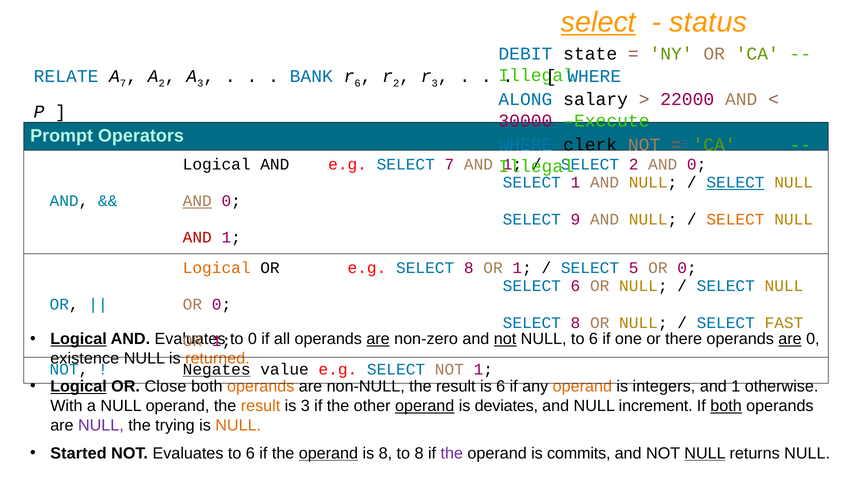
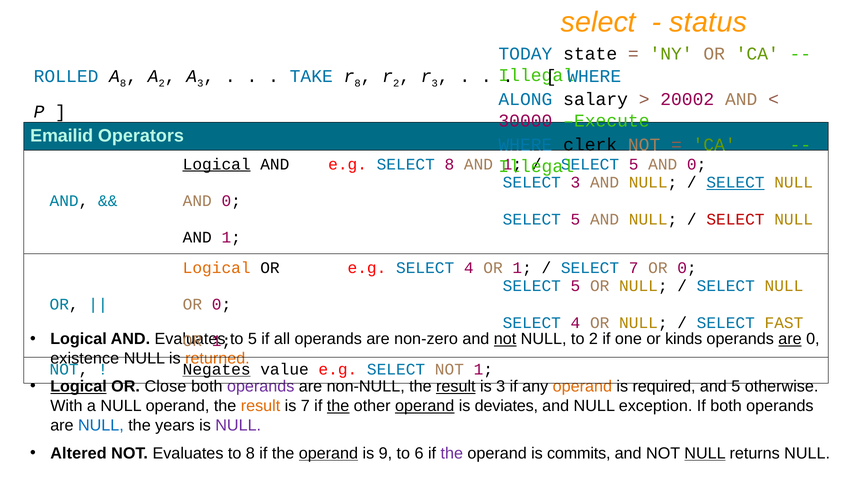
select underline: present -> none (598, 22)
DEBIT: DEBIT -> TODAY (525, 54)
RELATE: RELATE -> ROLLED (66, 76)
A 7: 7 -> 8 (123, 83)
BANK: BANK -> TAKE (311, 76)
6: 6 -> 8 (358, 83)
22000: 22000 -> 20002 (687, 99)
Prompt: Prompt -> Emailid (62, 136)
Logical underline: none -> present (217, 164)
SELECT 7: 7 -> 8 (449, 164)
2: 2 -> 5 (634, 164)
SELECT 1: 1 -> 3 (575, 183)
AND underline: present -> none (197, 201)
9: 9 -> 5 (575, 219)
SELECT colour: orange -> red (735, 219)
AND colour: red -> black (197, 238)
e.g SELECT 8: 8 -> 4 (469, 268)
SELECT 5: 5 -> 7 (634, 268)
6: 6 -> 5 (575, 286)
8: 8 -> 4 (575, 323)
Logical underline: present -> none (79, 339)
to 0: 0 -> 5 (252, 339)
are underline: present -> none (378, 339)
NULL to 6: 6 -> 2 (593, 339)
there: there -> kinds (684, 339)
operands colour: orange -> purple (261, 386)
result underline: none -> present (456, 386)
is 6: 6 -> 3 (501, 386)
integers: integers -> required (664, 386)
1: 1 -> 5 (736, 386)
is 3: 3 -> 7 (305, 406)
the underline: none -> present (338, 406)
increment: increment -> exception (656, 406)
both underline: present -> none (726, 406)
NULL colour: purple -> blue (101, 425)
trying: trying -> years (175, 425)
NULL colour: orange -> purple (238, 425)
Started: Started -> Altered (78, 453)
Evaluates to 6: 6 -> 8 (250, 453)
is 8: 8 -> 9 (385, 453)
to 8: 8 -> 6 (419, 453)
